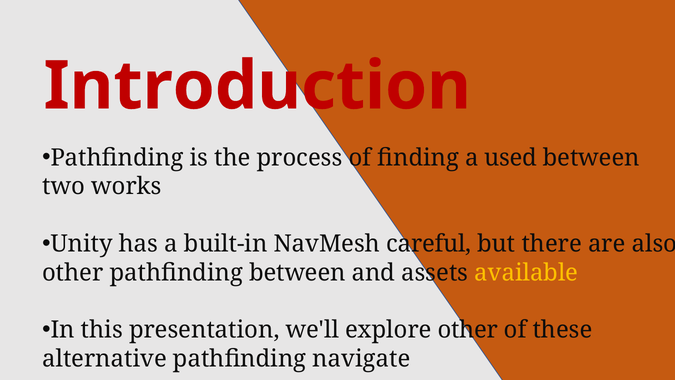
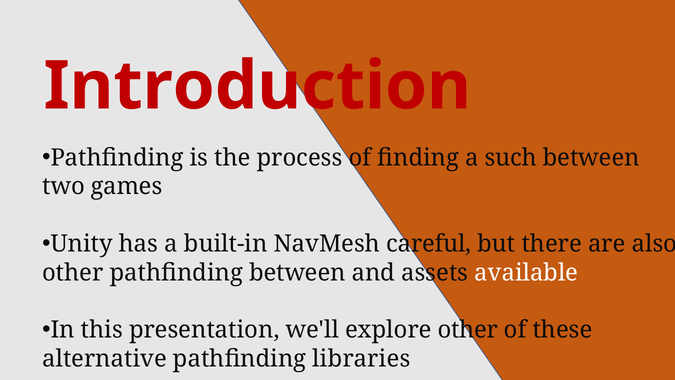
used: used -> such (511, 158)
works: works -> games (127, 186)
available colour: yellow -> white (526, 272)
navigate: navigate -> libraries (361, 358)
